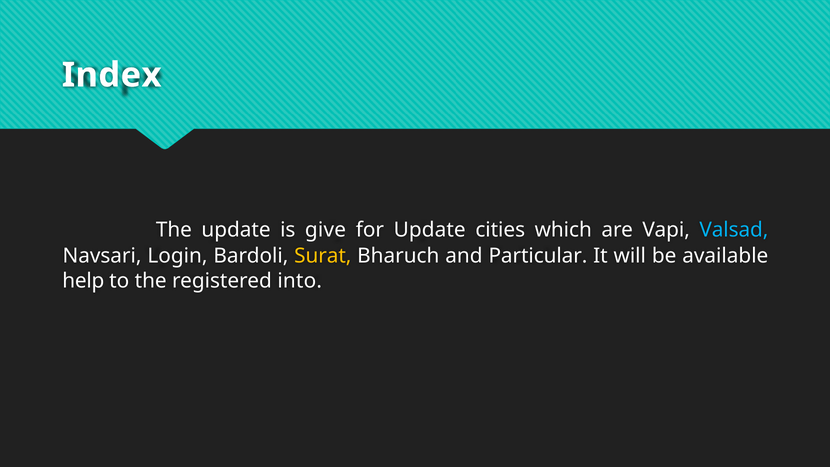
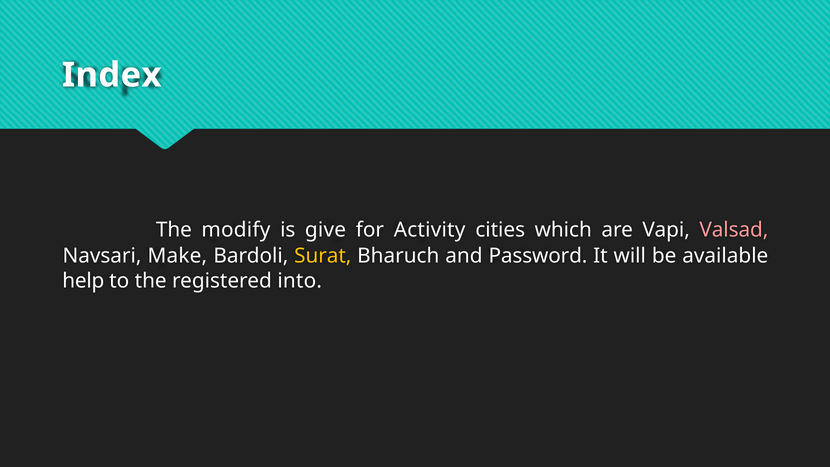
The update: update -> modify (236, 230)
for Update: Update -> Activity (430, 230)
Valsad colour: light blue -> pink (734, 230)
Login: Login -> Make (177, 256)
Particular: Particular -> Password (538, 256)
